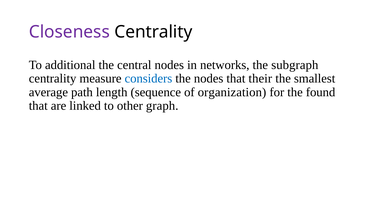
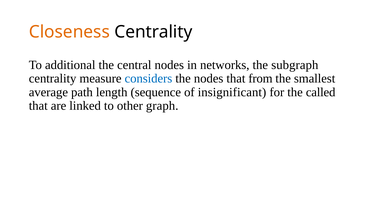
Closeness colour: purple -> orange (69, 32)
their: their -> from (260, 78)
organization: organization -> insignificant (232, 92)
found: found -> called (321, 92)
